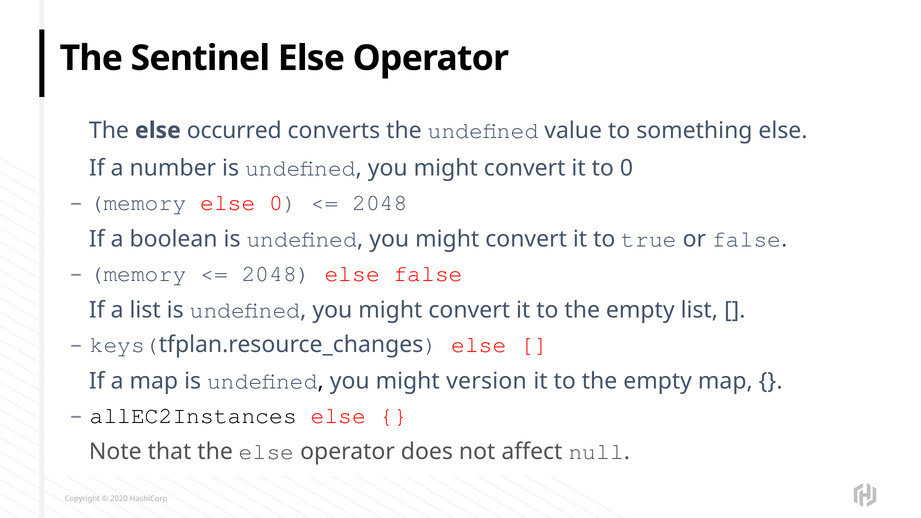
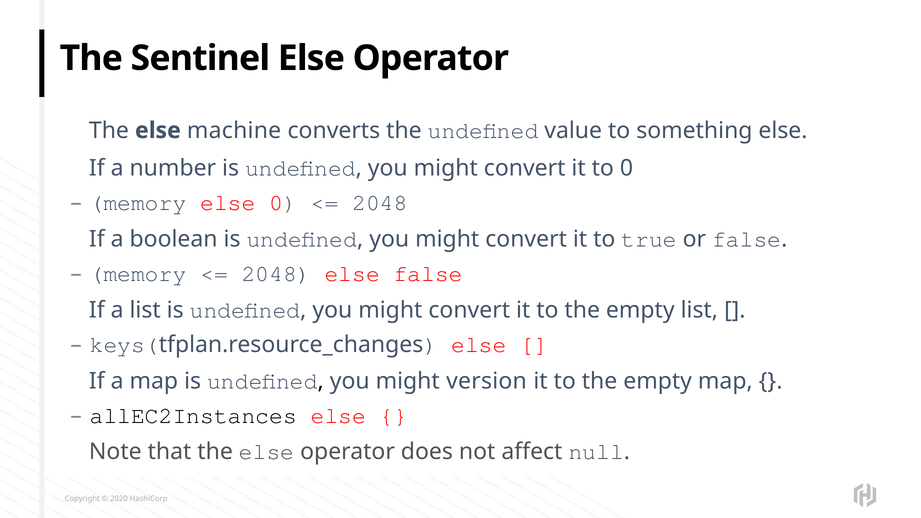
occurred: occurred -> machine (234, 131)
